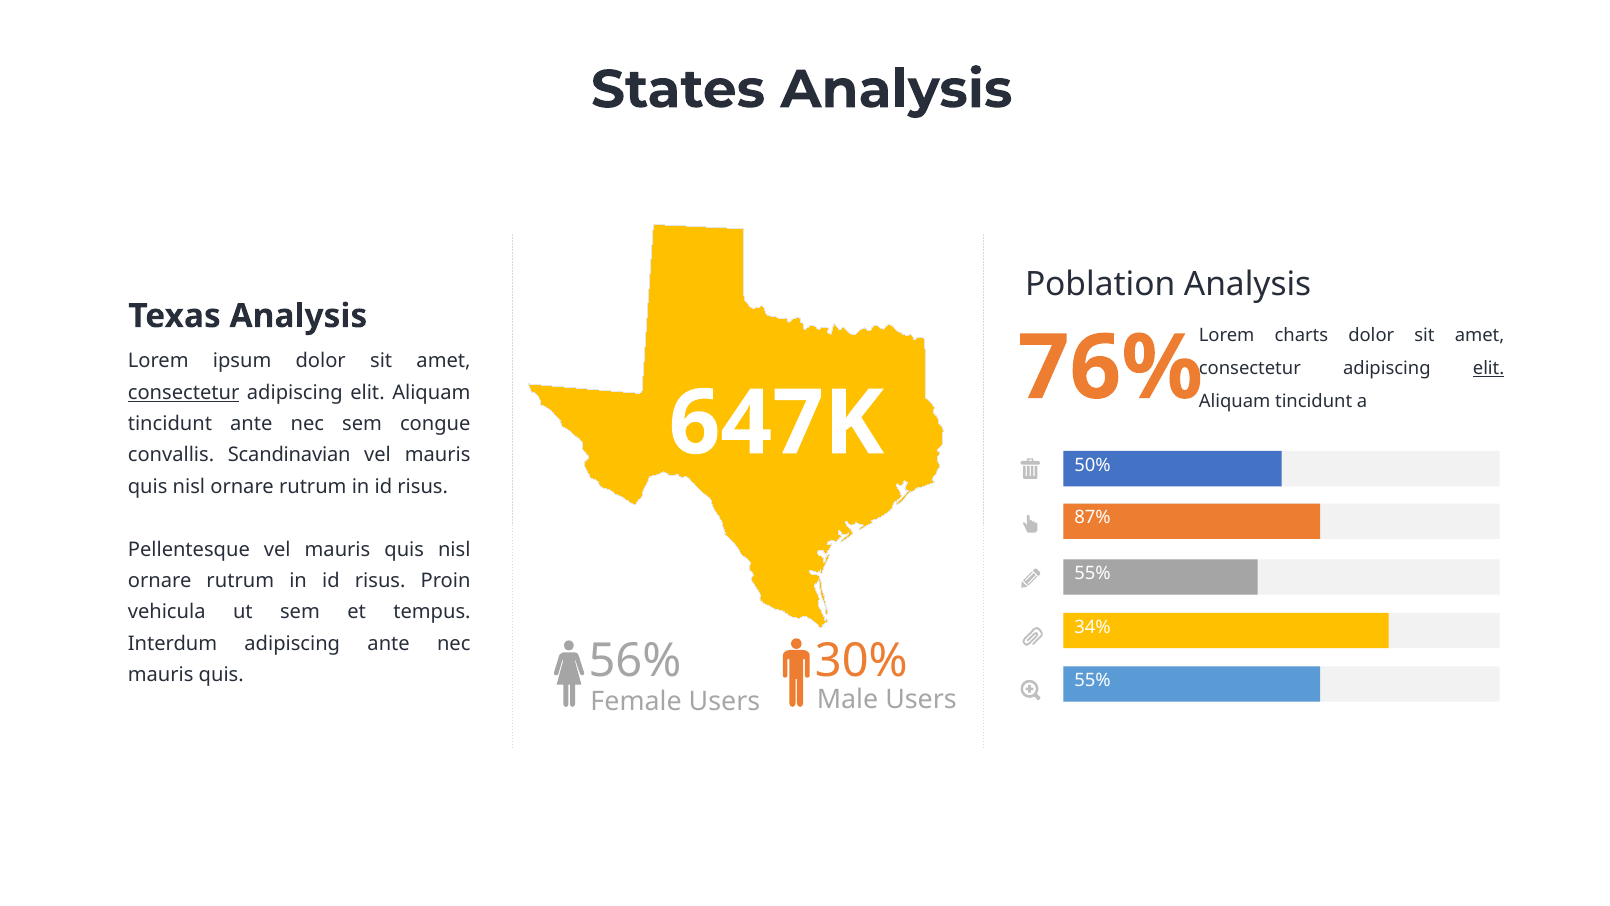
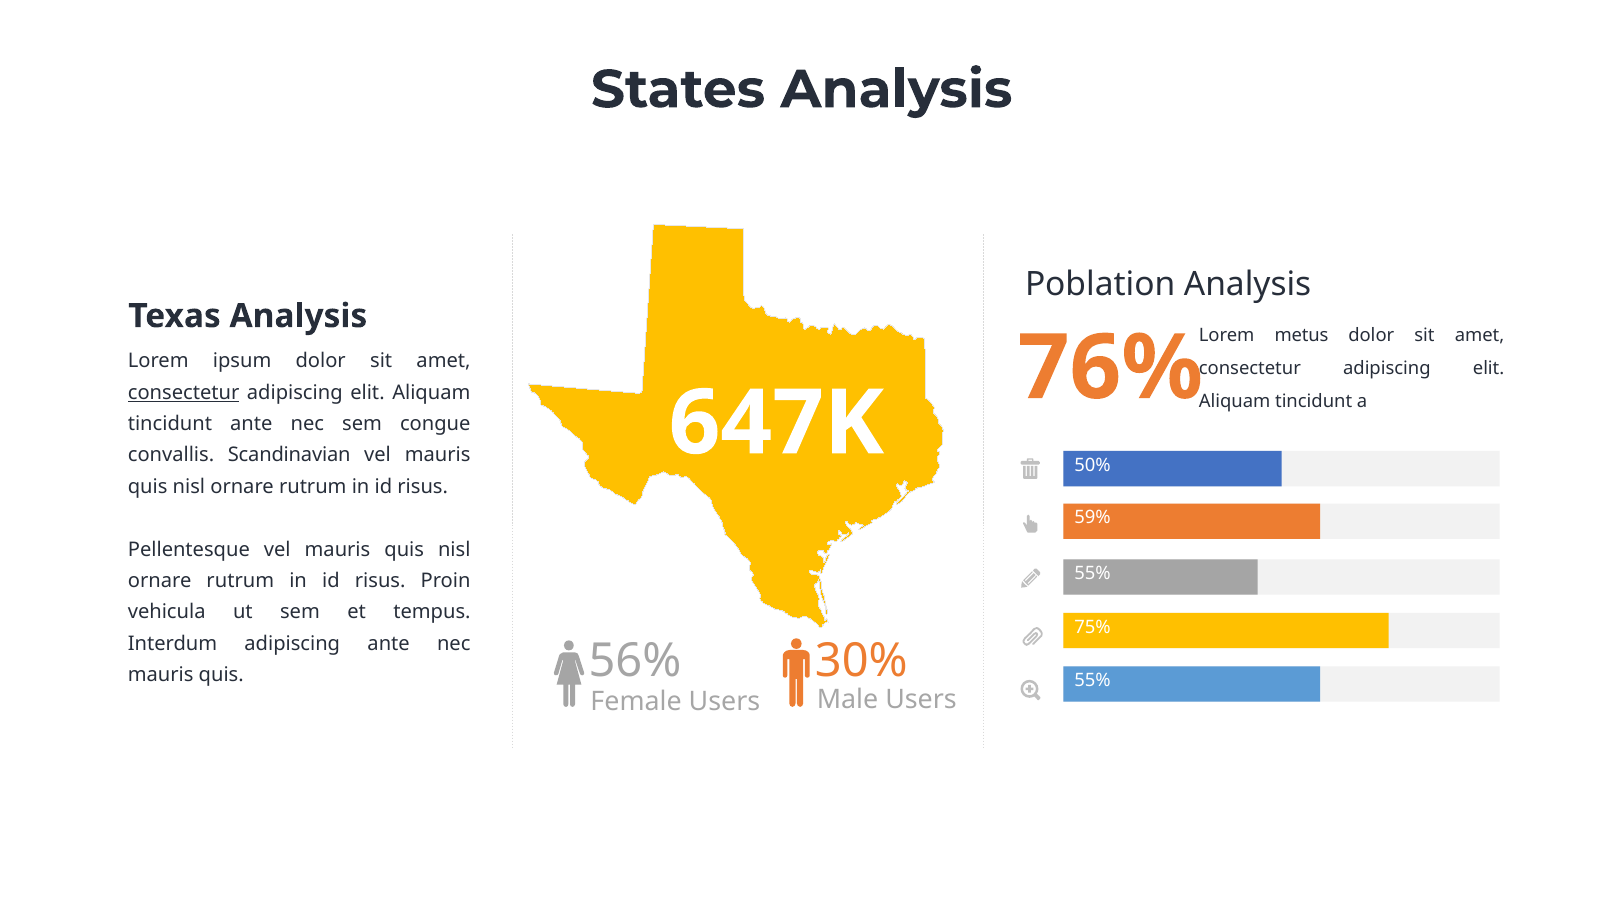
charts: charts -> metus (1301, 335)
elit underline: present -> none (1489, 369)
87%: 87% -> 59% (1093, 518)
34%: 34% -> 75% (1093, 627)
